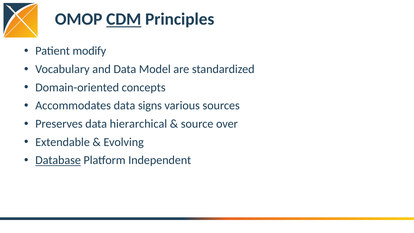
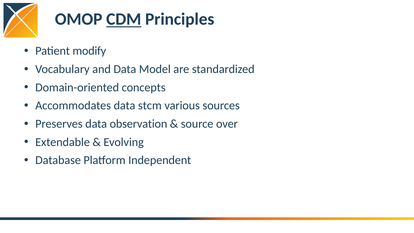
signs: signs -> stcm (150, 106)
hierarchical: hierarchical -> observation (138, 124)
Database underline: present -> none (58, 160)
